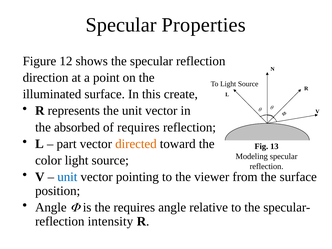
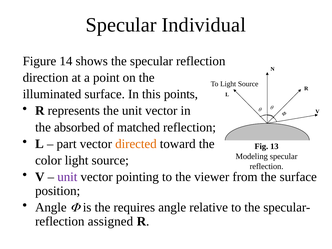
Properties: Properties -> Individual (204, 25)
12: 12 -> 14 (66, 61)
create: create -> points (181, 94)
of requires: requires -> matched (138, 127)
unit colour: blue -> purple (67, 177)
intensity: intensity -> assigned (110, 221)
